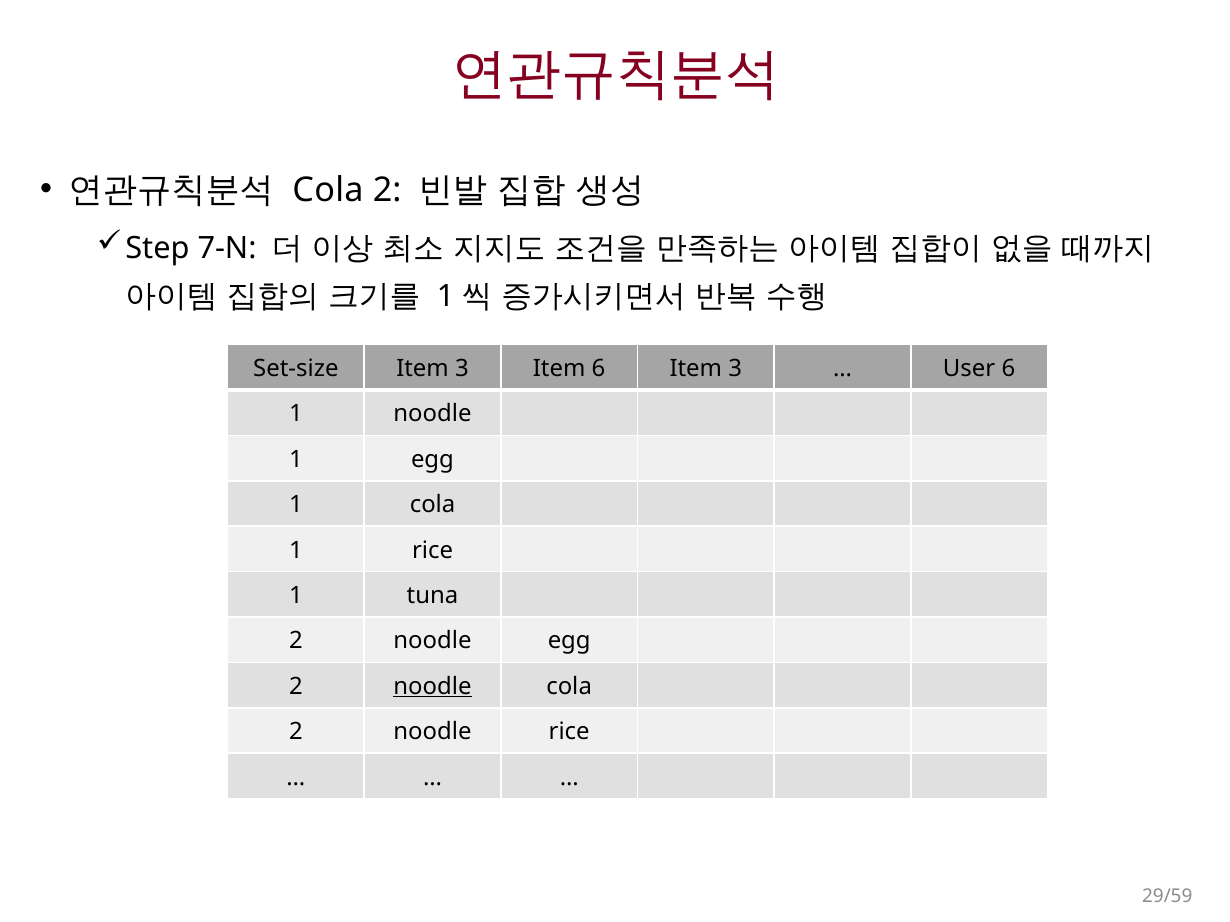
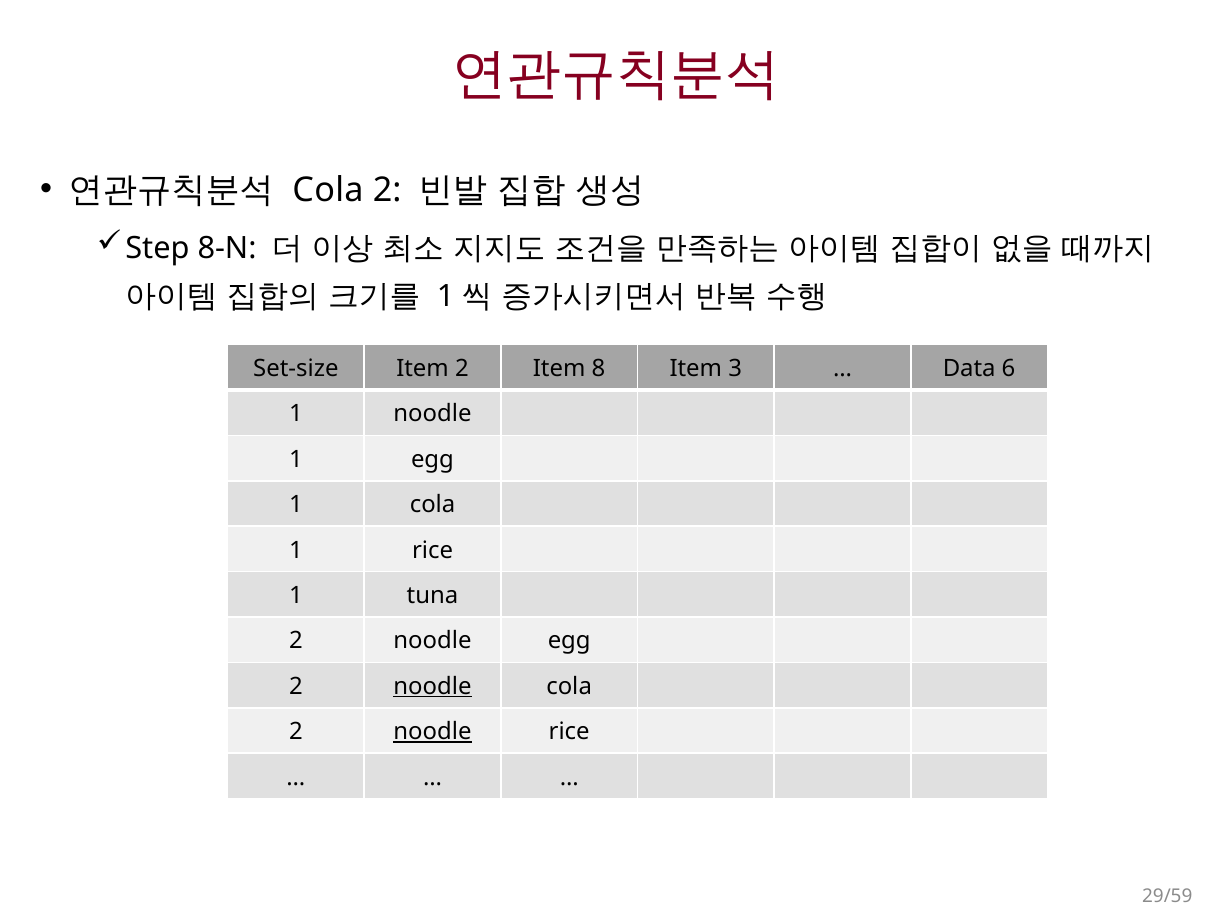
7-N: 7-N -> 8-N (227, 248)
Set-size Item 3: 3 -> 2 (462, 369)
Item 6: 6 -> 8 (599, 369)
User: User -> Data (969, 369)
noodle underline: none -> present (433, 732)
